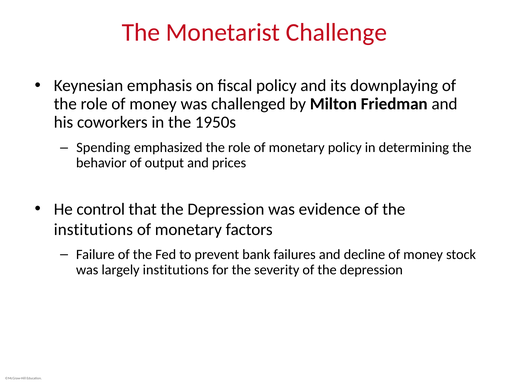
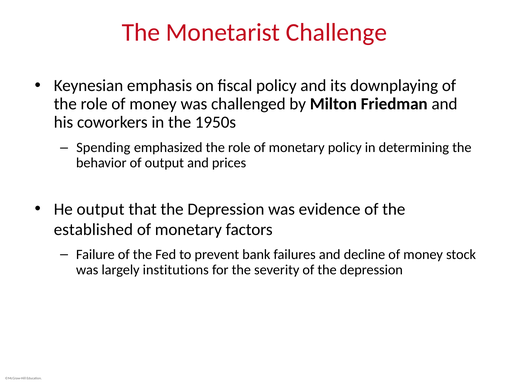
He control: control -> output (101, 209)
institutions: institutions -> established (93, 229)
